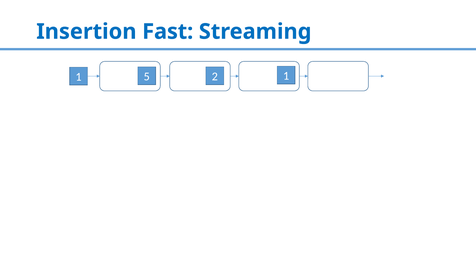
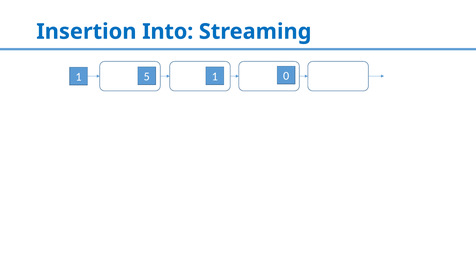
Fast: Fast -> Into (168, 32)
5 2: 2 -> 1 (215, 77)
1 1: 1 -> 0 (286, 76)
